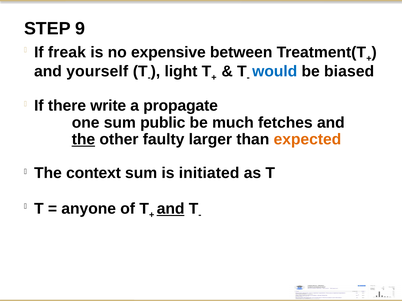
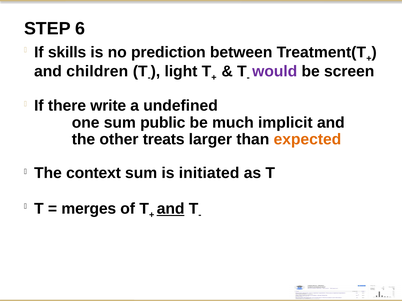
9: 9 -> 6 (80, 29)
freak: freak -> skills (67, 52)
expensive: expensive -> prediction (168, 52)
yourself: yourself -> children (97, 72)
would colour: blue -> purple (275, 72)
biased: biased -> screen (349, 72)
propagate: propagate -> undefined (181, 106)
fetches: fetches -> implicit (285, 123)
the underline: present -> none (83, 140)
faulty: faulty -> treats (164, 140)
anyone: anyone -> merges (89, 209)
